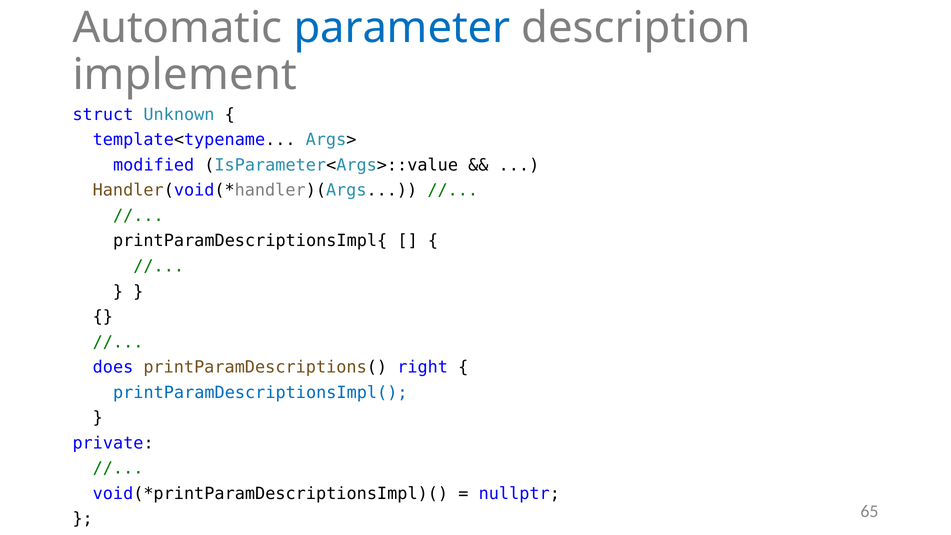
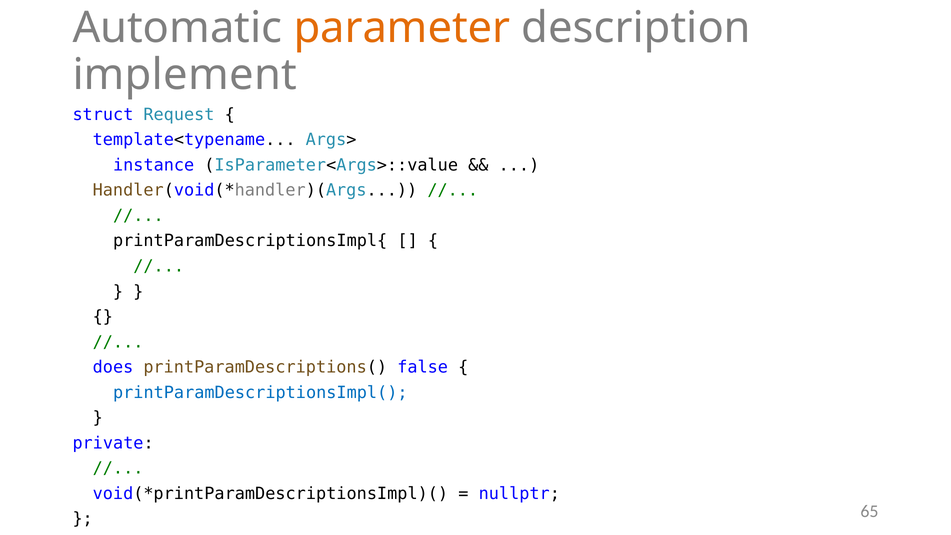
parameter colour: blue -> orange (402, 28)
Unknown: Unknown -> Request (179, 115)
modified: modified -> instance (154, 165)
right: right -> false (423, 367)
